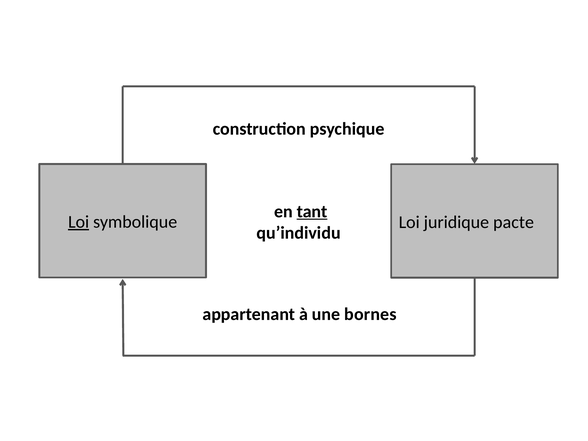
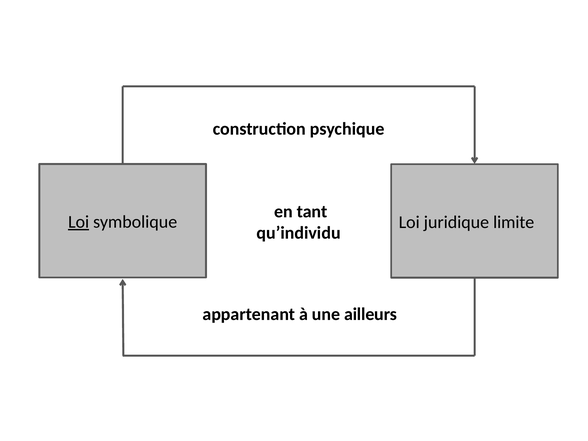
tant underline: present -> none (312, 211)
pacte: pacte -> limite (514, 222)
bornes: bornes -> ailleurs (371, 314)
